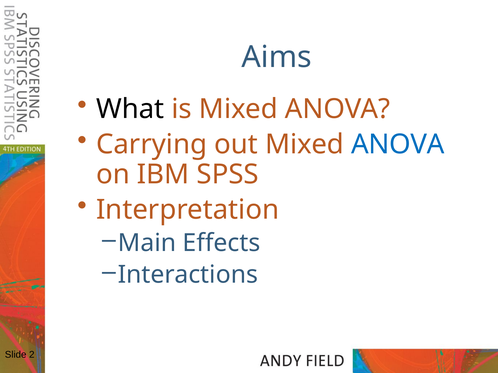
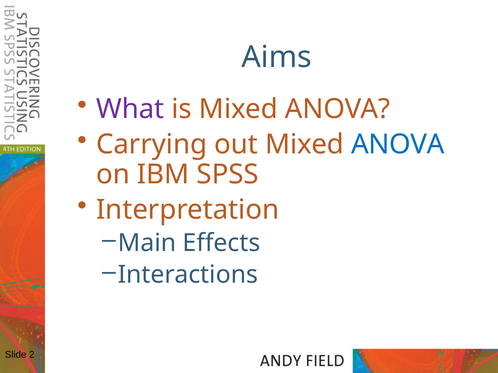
What colour: black -> purple (130, 109)
